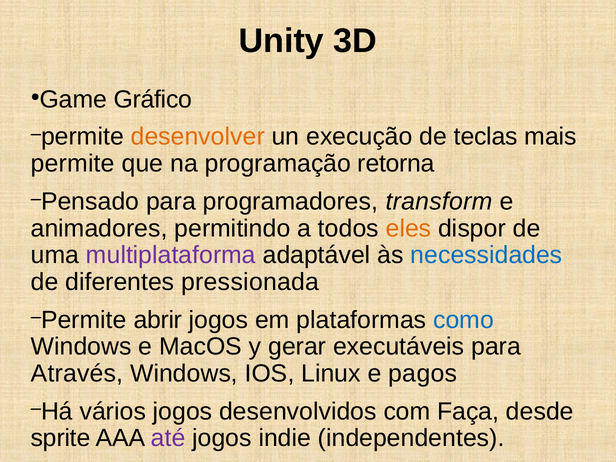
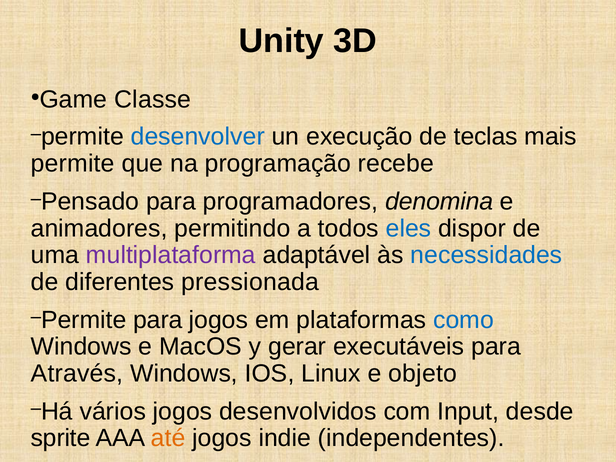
Gráfico: Gráfico -> Classe (153, 99)
desenvolver colour: orange -> blue (198, 137)
retorna: retorna -> recebe (396, 164)
transform: transform -> denomina (439, 201)
eles colour: orange -> blue (408, 228)
Permite abrir: abrir -> para (158, 320)
pagos: pagos -> objeto (423, 373)
Faça: Faça -> Input (468, 411)
até colour: purple -> orange (168, 438)
